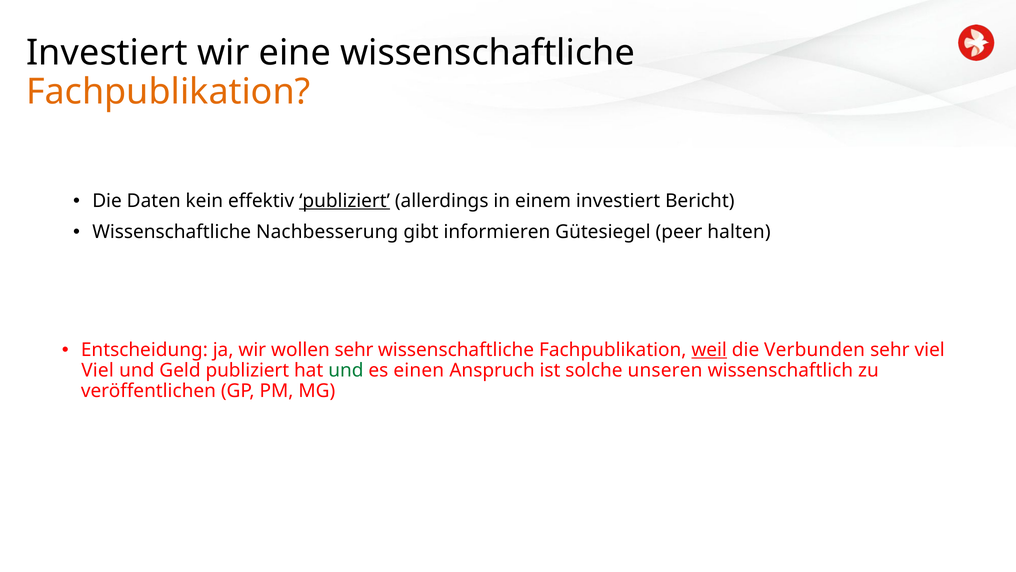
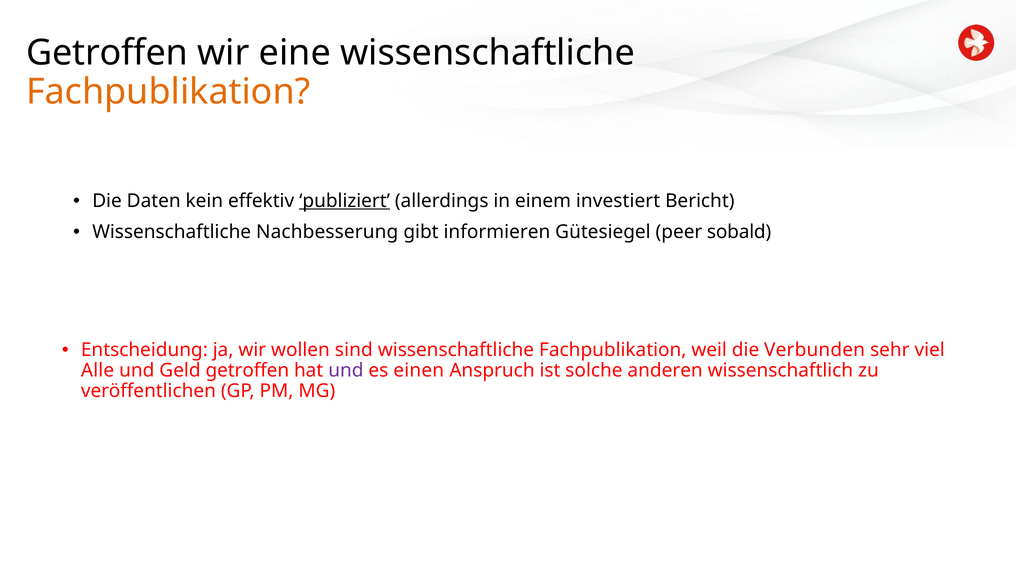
Investiert: Investiert -> Getroffen (107, 53)
halten: halten -> sobald (739, 232)
wollen sehr: sehr -> sind (354, 350)
weil underline: present -> none (709, 350)
Viel: Viel -> Alle (98, 370)
Geld publiziert: publiziert -> getroffen (247, 370)
und colour: green -> purple (346, 370)
unseren: unseren -> anderen (665, 370)
